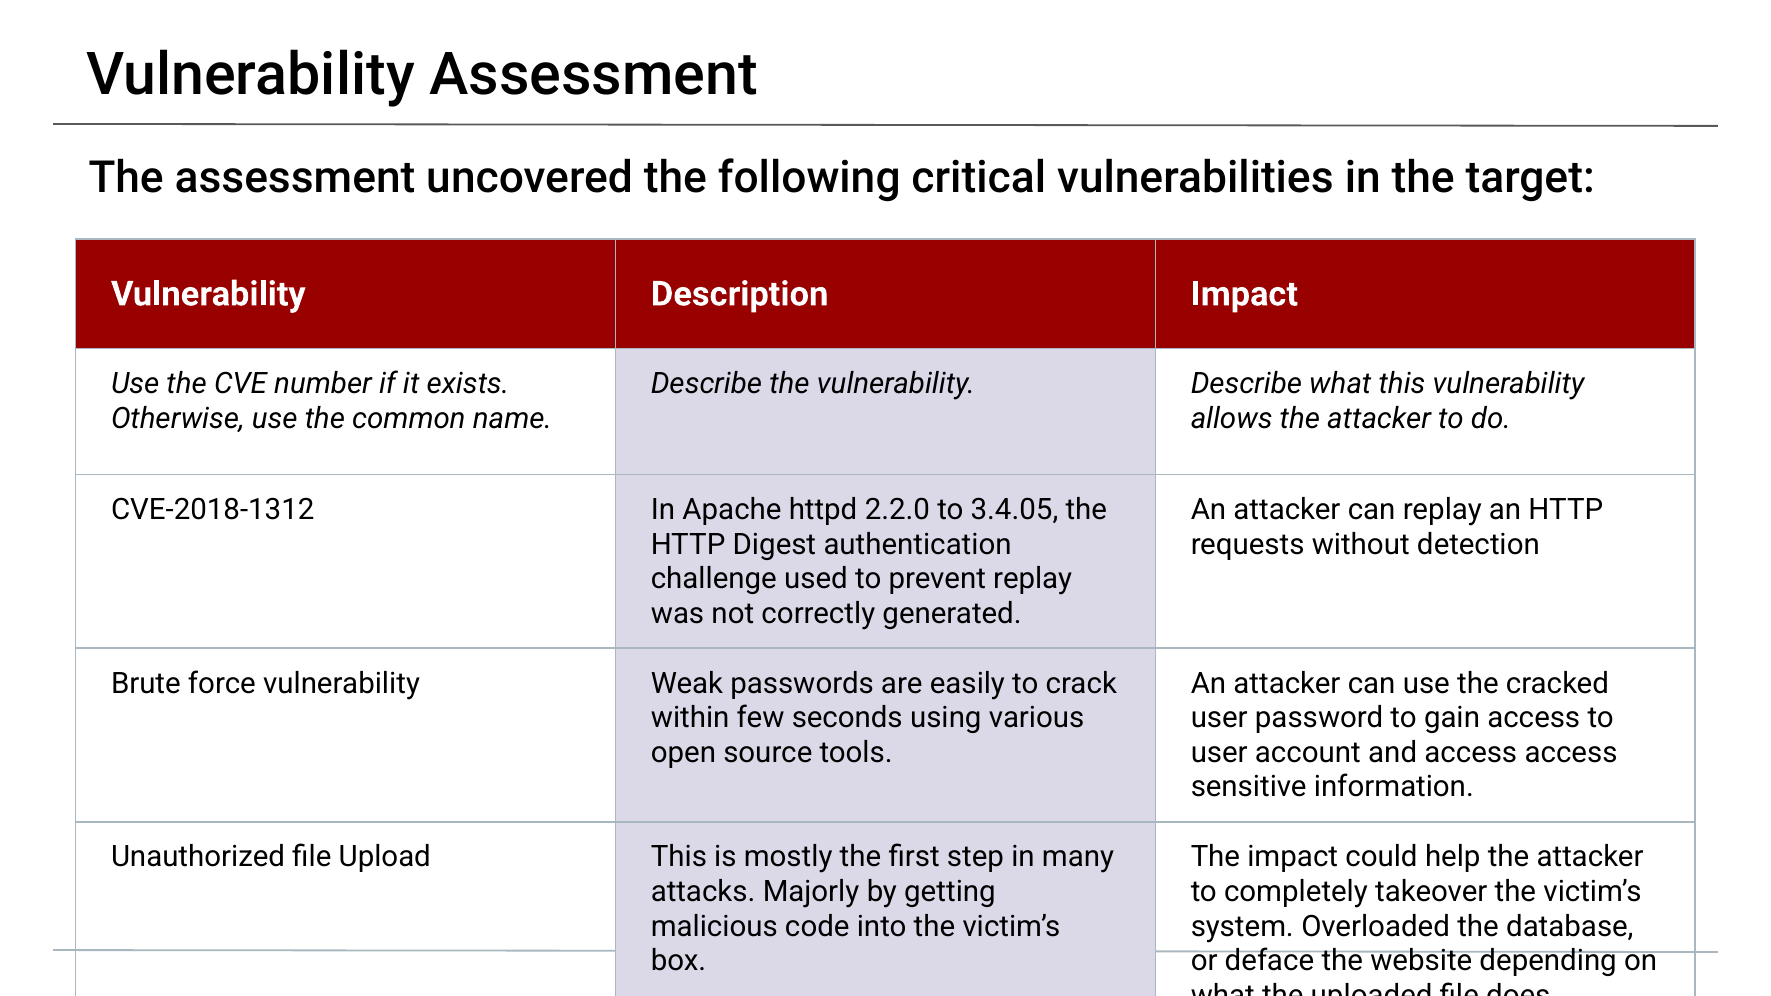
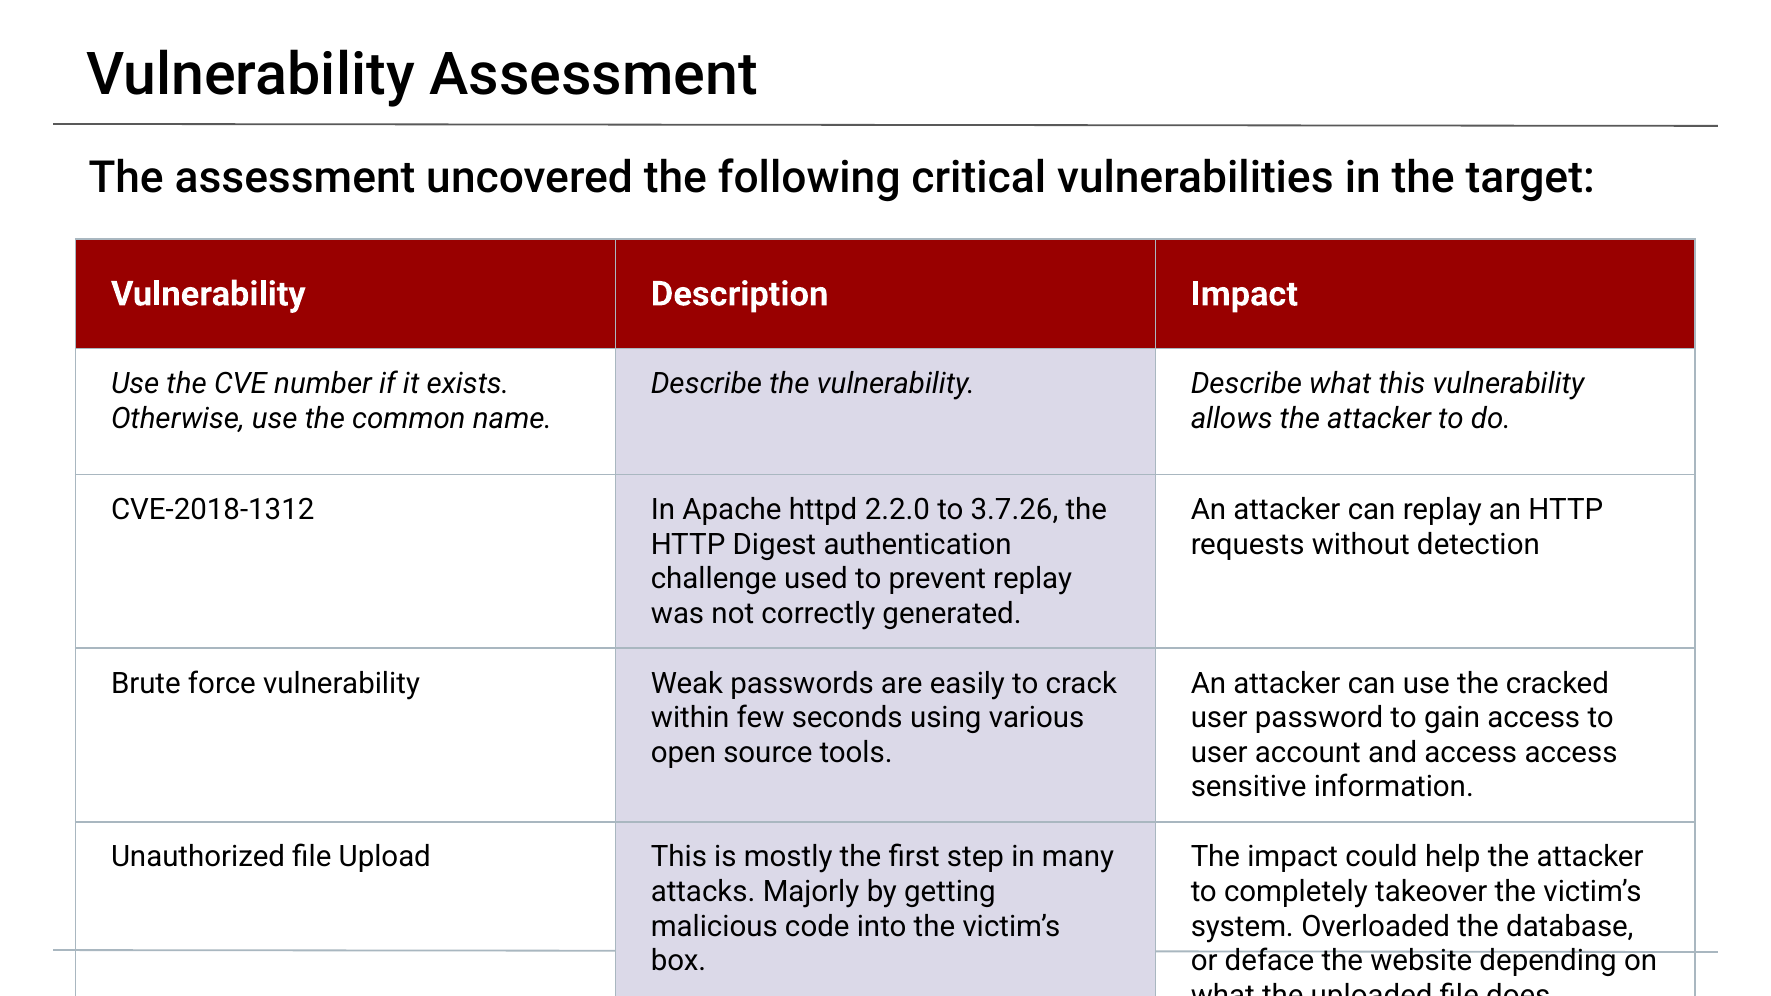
3.4.05: 3.4.05 -> 3.7.26 (1014, 510)
